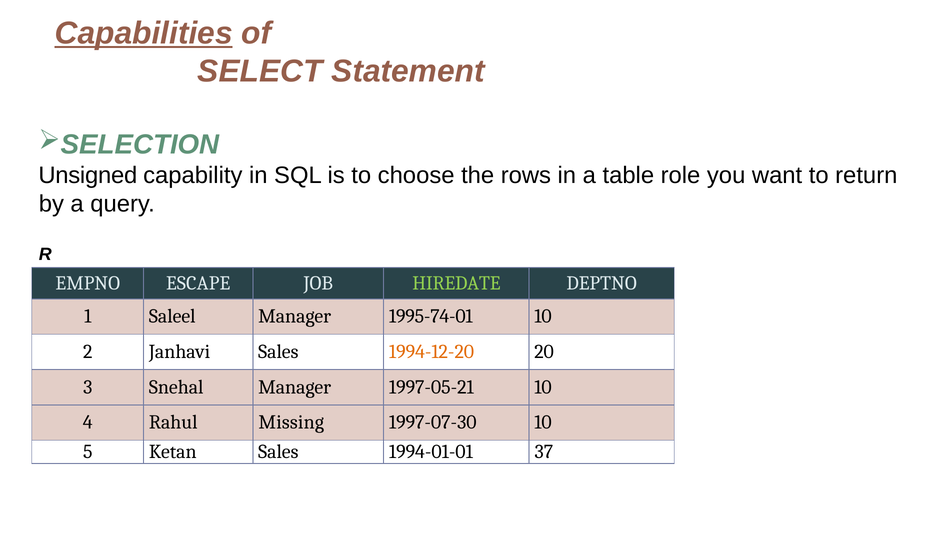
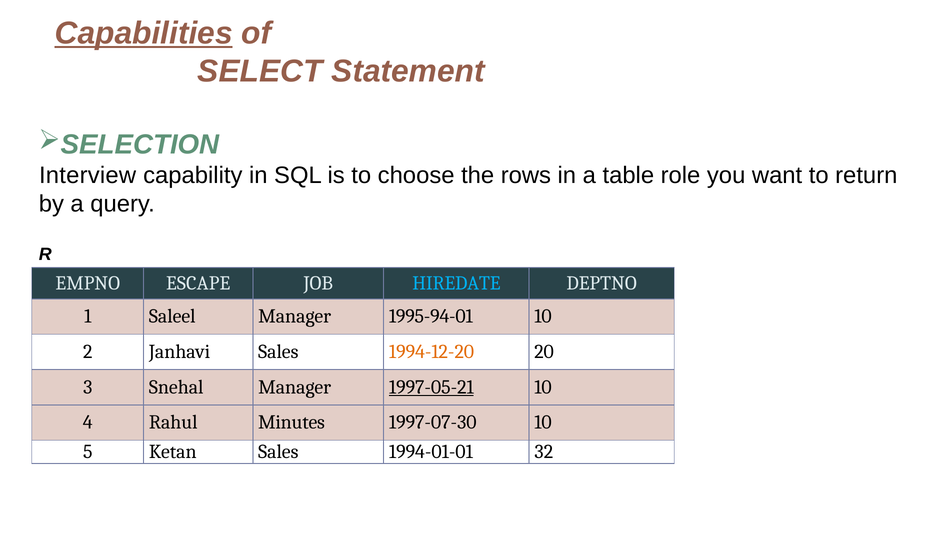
Unsigned: Unsigned -> Interview (88, 175)
HIREDATE colour: light green -> light blue (456, 283)
1995-74-01: 1995-74-01 -> 1995-94-01 (431, 317)
1997-05-21 underline: none -> present (431, 387)
Missing: Missing -> Minutes (291, 423)
37: 37 -> 32 (544, 452)
